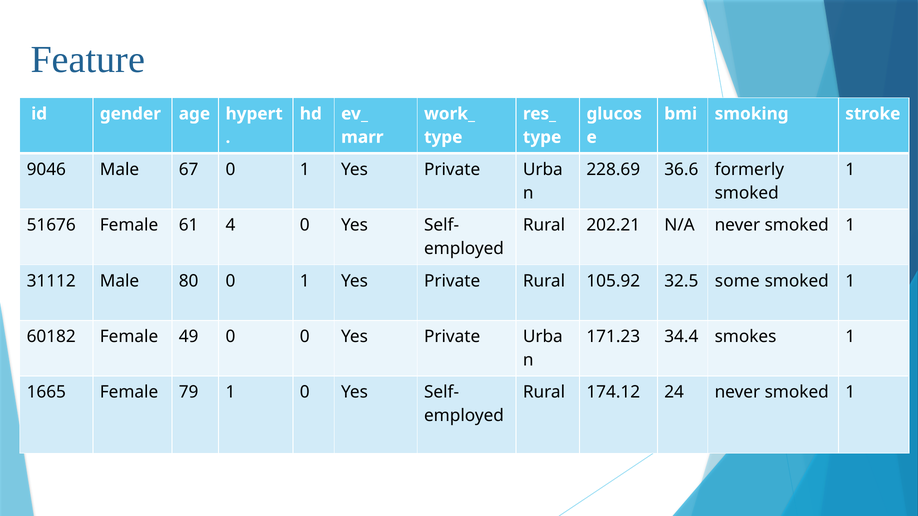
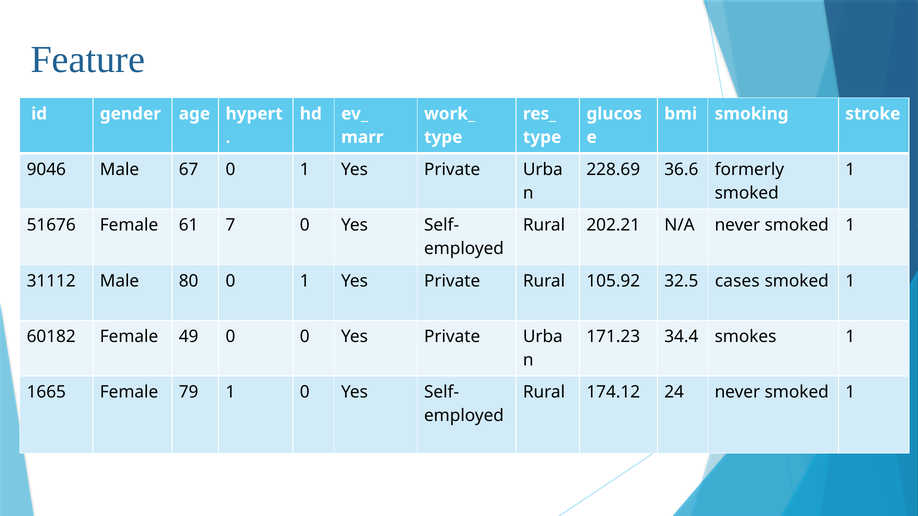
4: 4 -> 7 (230, 225)
some: some -> cases (737, 281)
